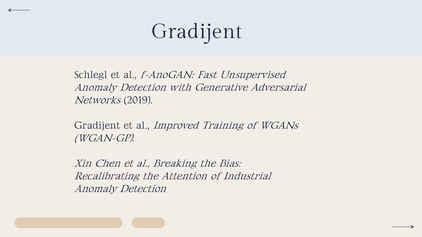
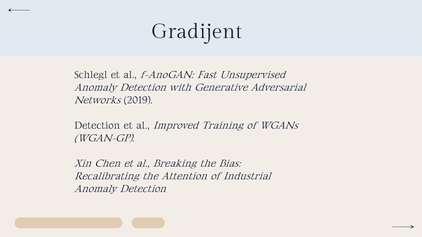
Gradijent: Gradijent -> Detection (97, 126)
